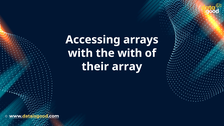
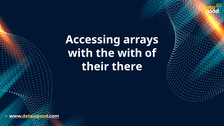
array: array -> there (127, 67)
